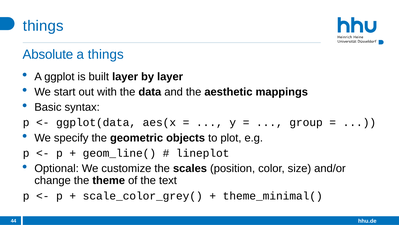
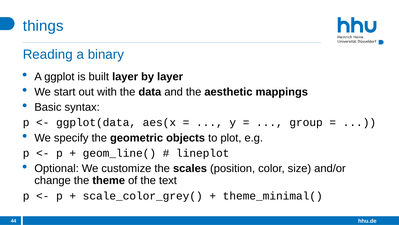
Absolute: Absolute -> Reading (48, 54)
a things: things -> binary (106, 54)
